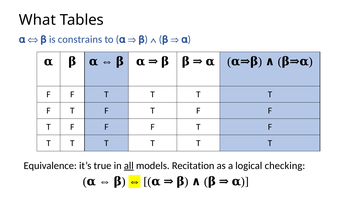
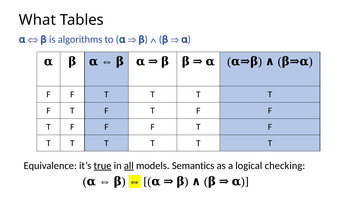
constrains: constrains -> algorithms (80, 39)
true underline: none -> present (103, 166)
Recitation: Recitation -> Semantics (193, 166)
